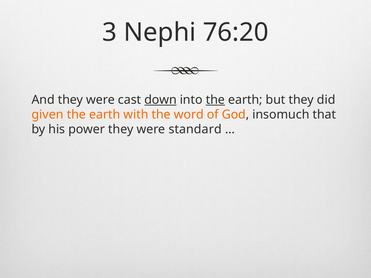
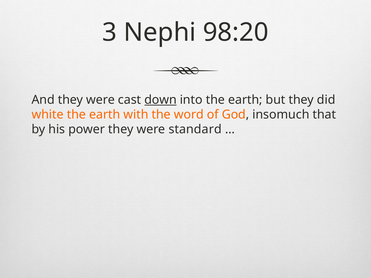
76:20: 76:20 -> 98:20 (236, 32)
the underline: present -> none (215, 100)
given: given -> white (48, 115)
